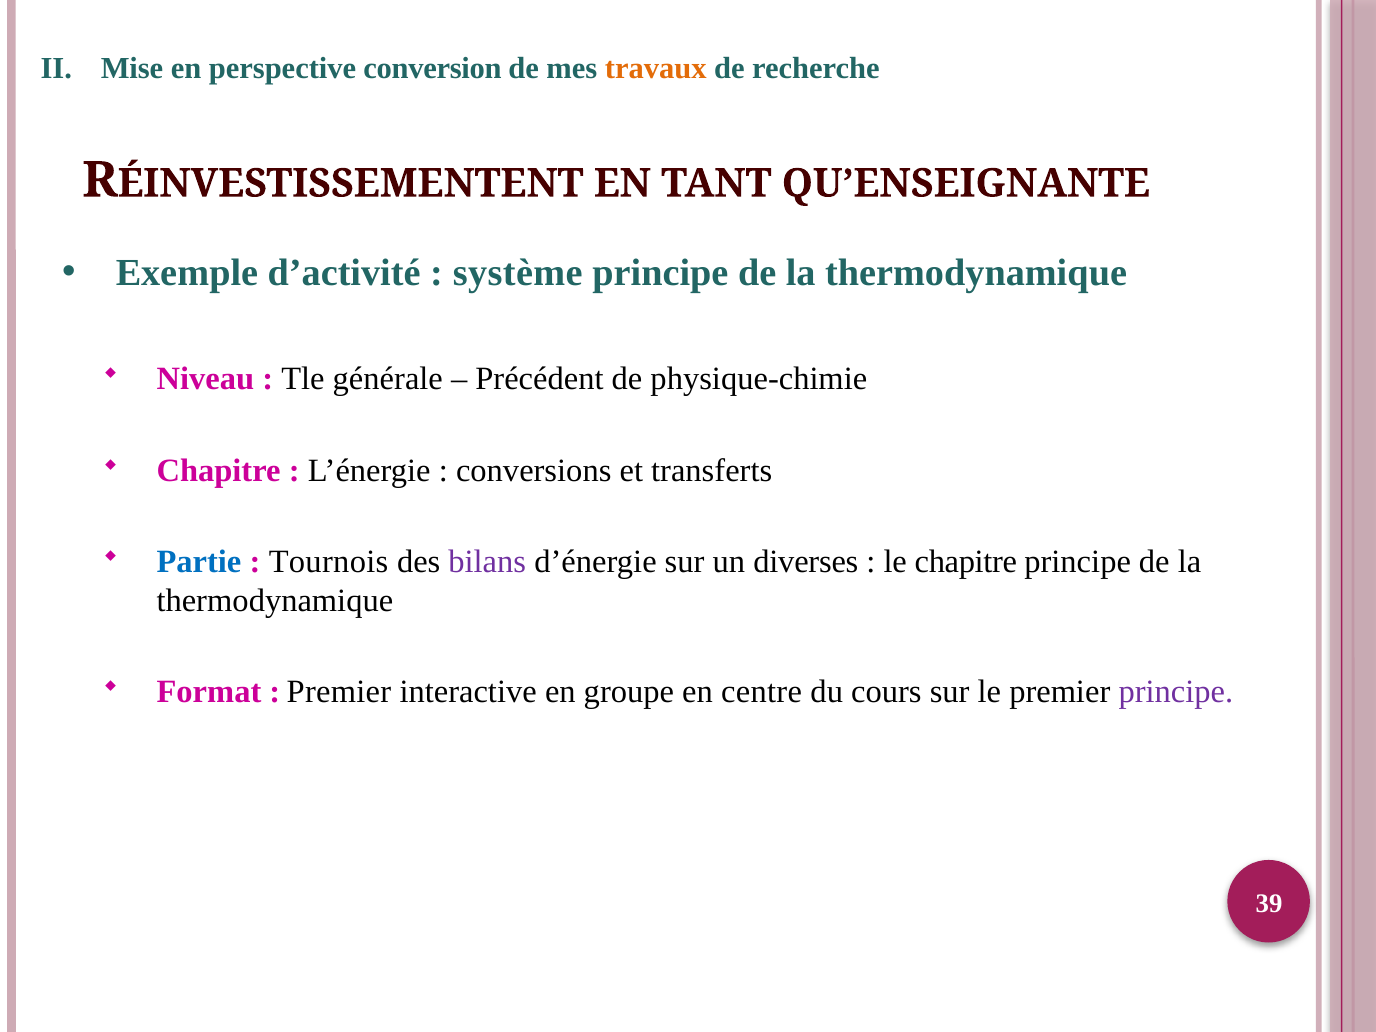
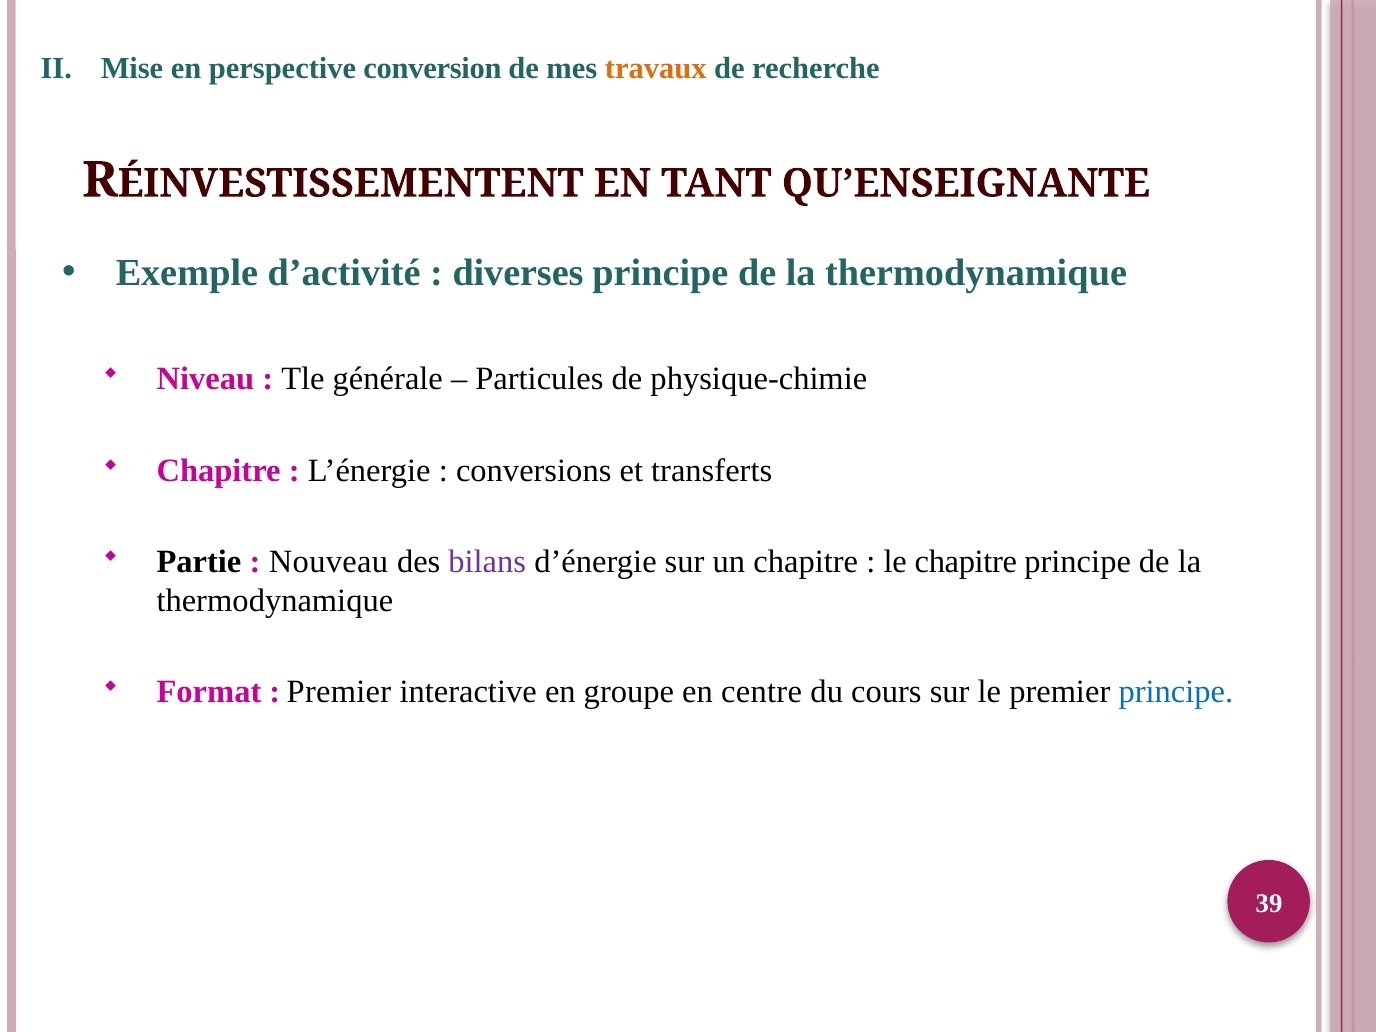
système: système -> diverses (518, 273)
Précédent: Précédent -> Particules (539, 379)
Partie colour: blue -> black (199, 562)
Tournois: Tournois -> Nouveau (329, 562)
un diverses: diverses -> chapitre (806, 562)
principe colour: purple -> blue (1176, 692)
